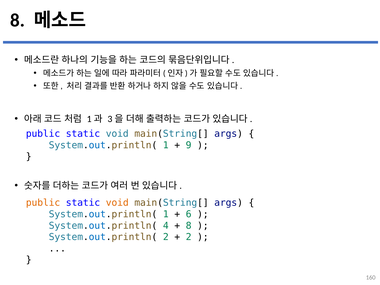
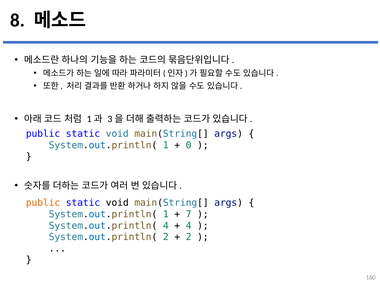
9: 9 -> 0 (189, 145)
void colour: orange -> black (117, 203)
6: 6 -> 7 (189, 214)
8: 8 -> 4 (189, 226)
